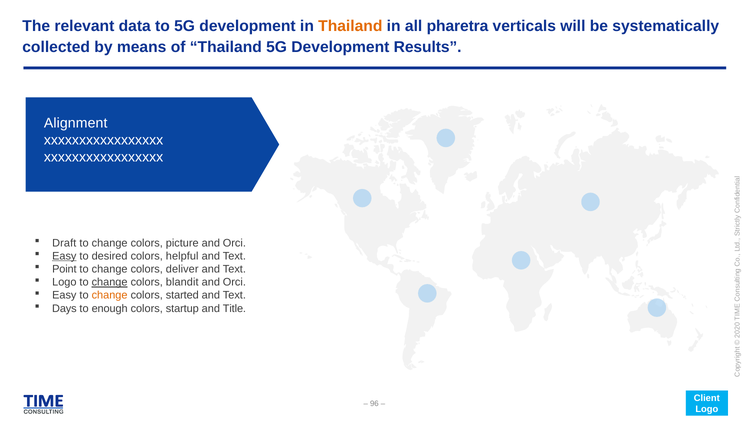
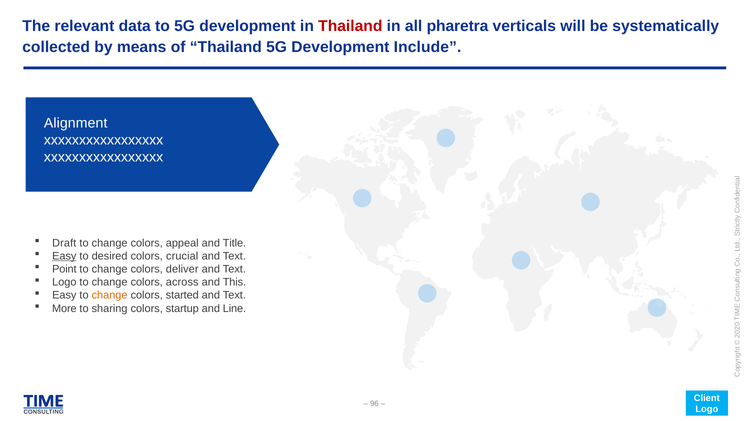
Thailand colour: orange -> red (350, 26)
Results: Results -> Include (428, 47)
picture: picture -> appeal (182, 243)
Orci: Orci -> Title (234, 243)
helpful: helpful -> crucial (182, 256)
change underline: present -> none (110, 282)
blandit: blandit -> across (182, 282)
Orci: Orci -> This (234, 282)
Days: Days -> More (64, 309)
enough: enough -> sharing (110, 309)
Title: Title -> Line (234, 309)
